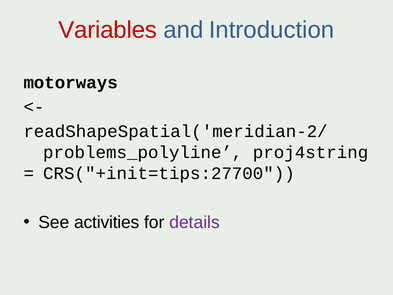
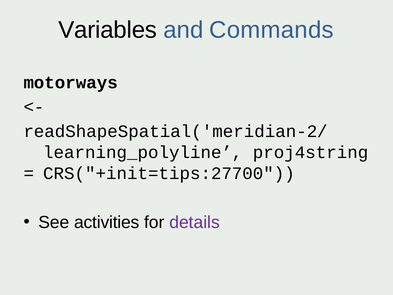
Variables colour: red -> black (108, 30)
Introduction: Introduction -> Commands (271, 30)
problems_polyline: problems_polyline -> learning_polyline (143, 152)
